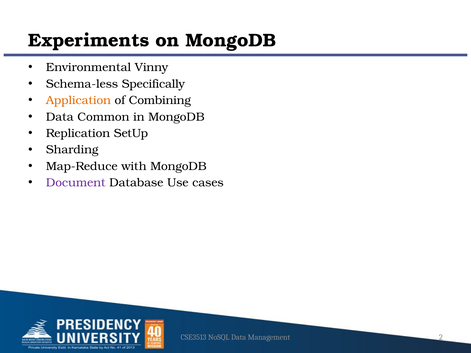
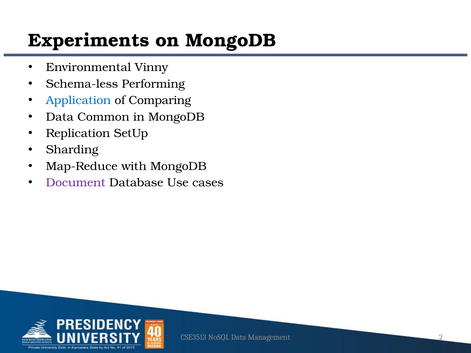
Specifically: Specifically -> Performing (153, 84)
Application colour: orange -> blue (78, 100)
Combining: Combining -> Comparing (160, 100)
